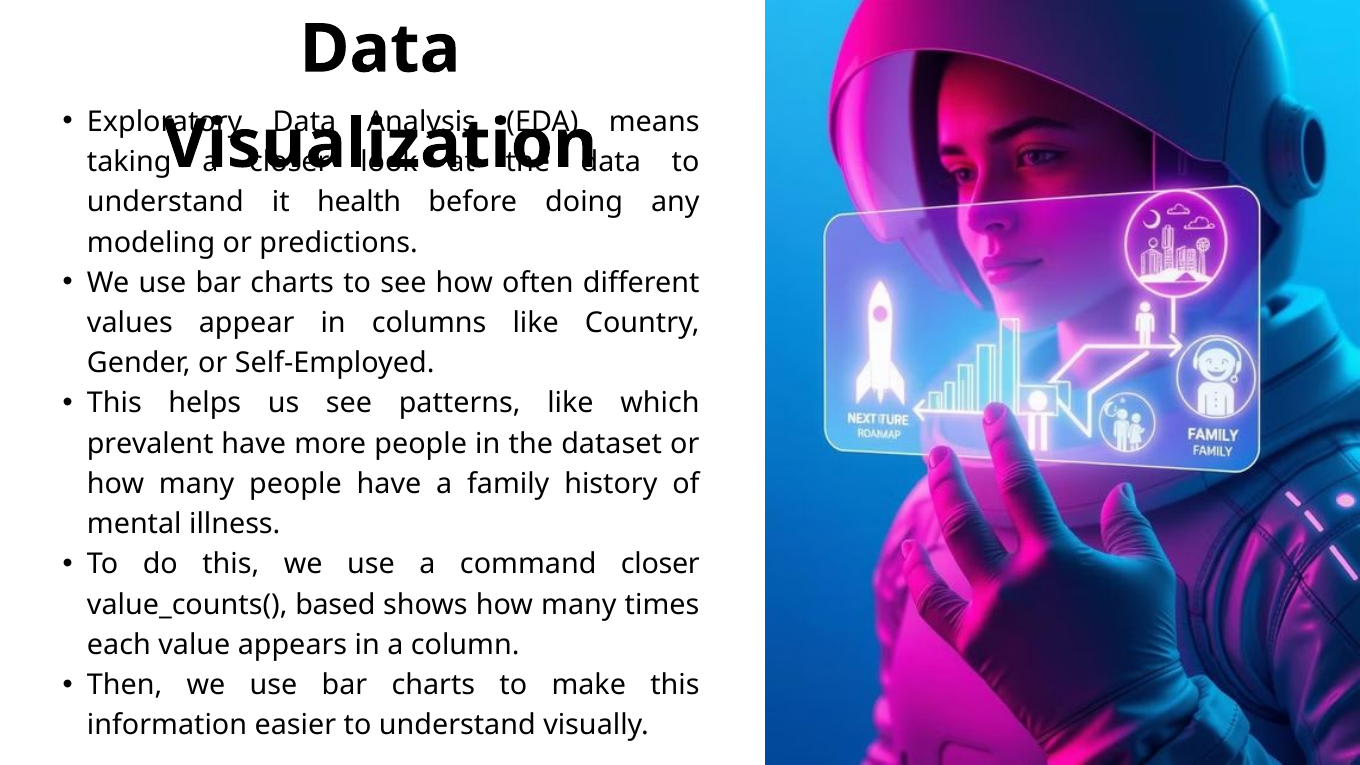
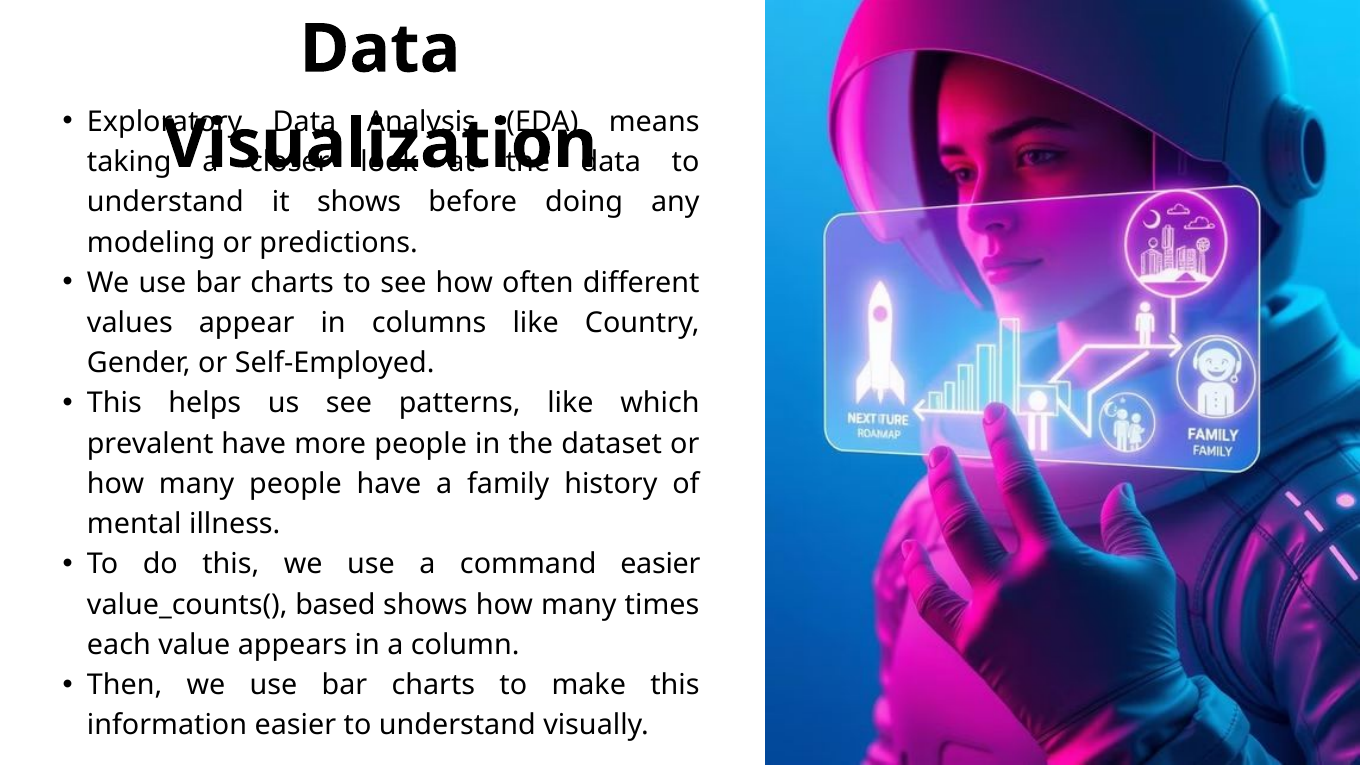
it health: health -> shows (359, 202)
command closer: closer -> easier (660, 564)
